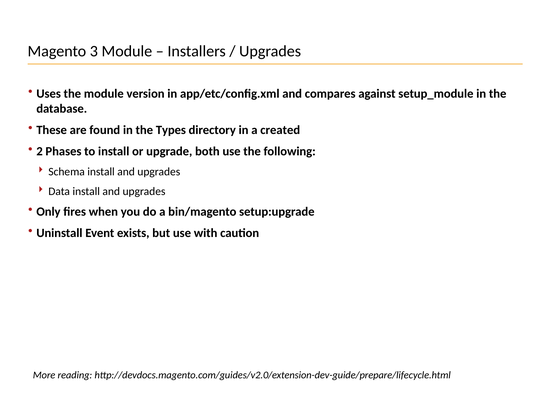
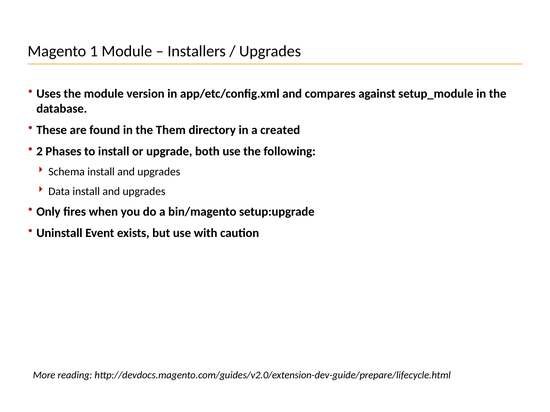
3: 3 -> 1 (94, 51)
Types: Types -> Them (171, 130)
